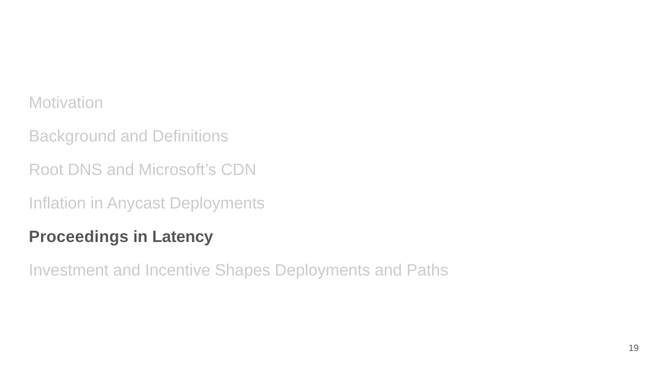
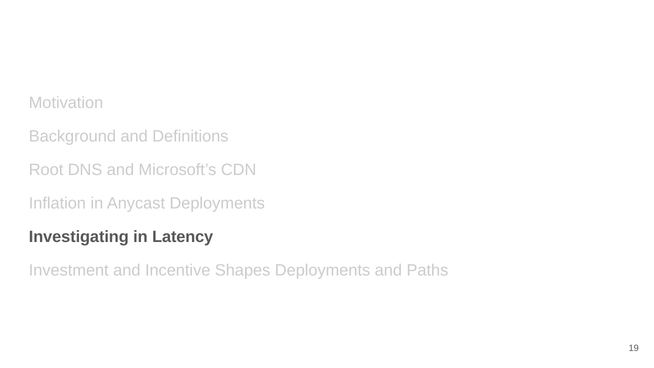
Proceedings: Proceedings -> Investigating (79, 237)
